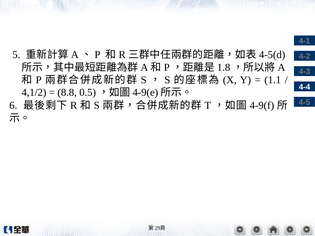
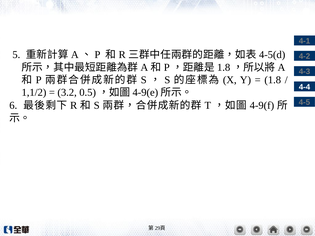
1.1: 1.1 -> 1.8 (273, 80)
4,1/2: 4,1/2 -> 1,1/2 (34, 93)
8.8: 8.8 -> 3.2 (67, 93)
